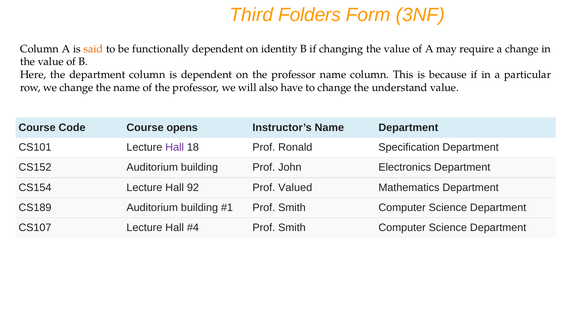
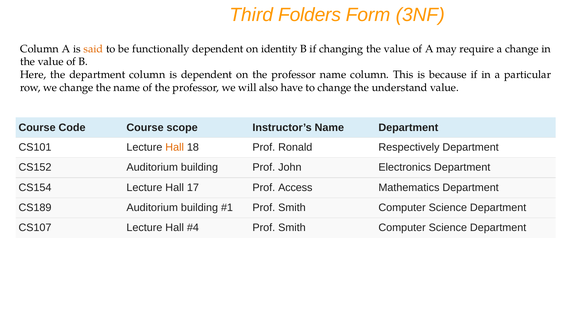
opens: opens -> scope (182, 128)
Hall colour: purple -> orange (175, 147)
Specification: Specification -> Respectively (409, 147)
92: 92 -> 17 (193, 188)
Valued: Valued -> Access (295, 188)
